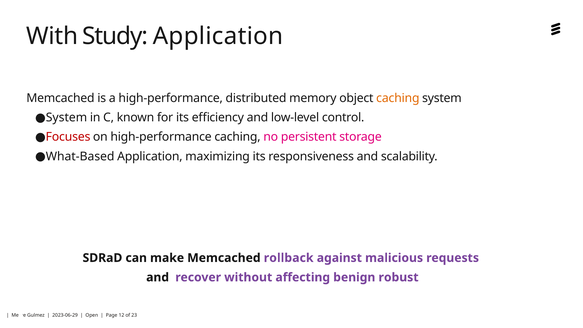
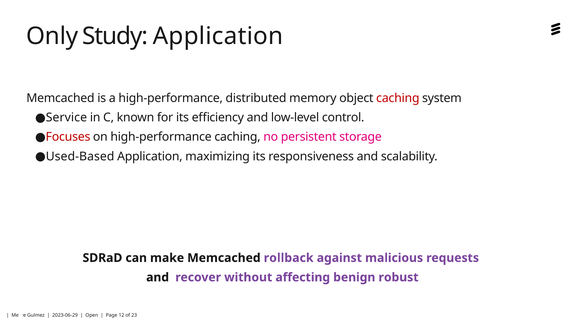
With: With -> Only (52, 36)
caching colour: orange -> red (398, 98)
System: System -> Service (66, 118)
What-Based: What-Based -> Used-Based (80, 156)
